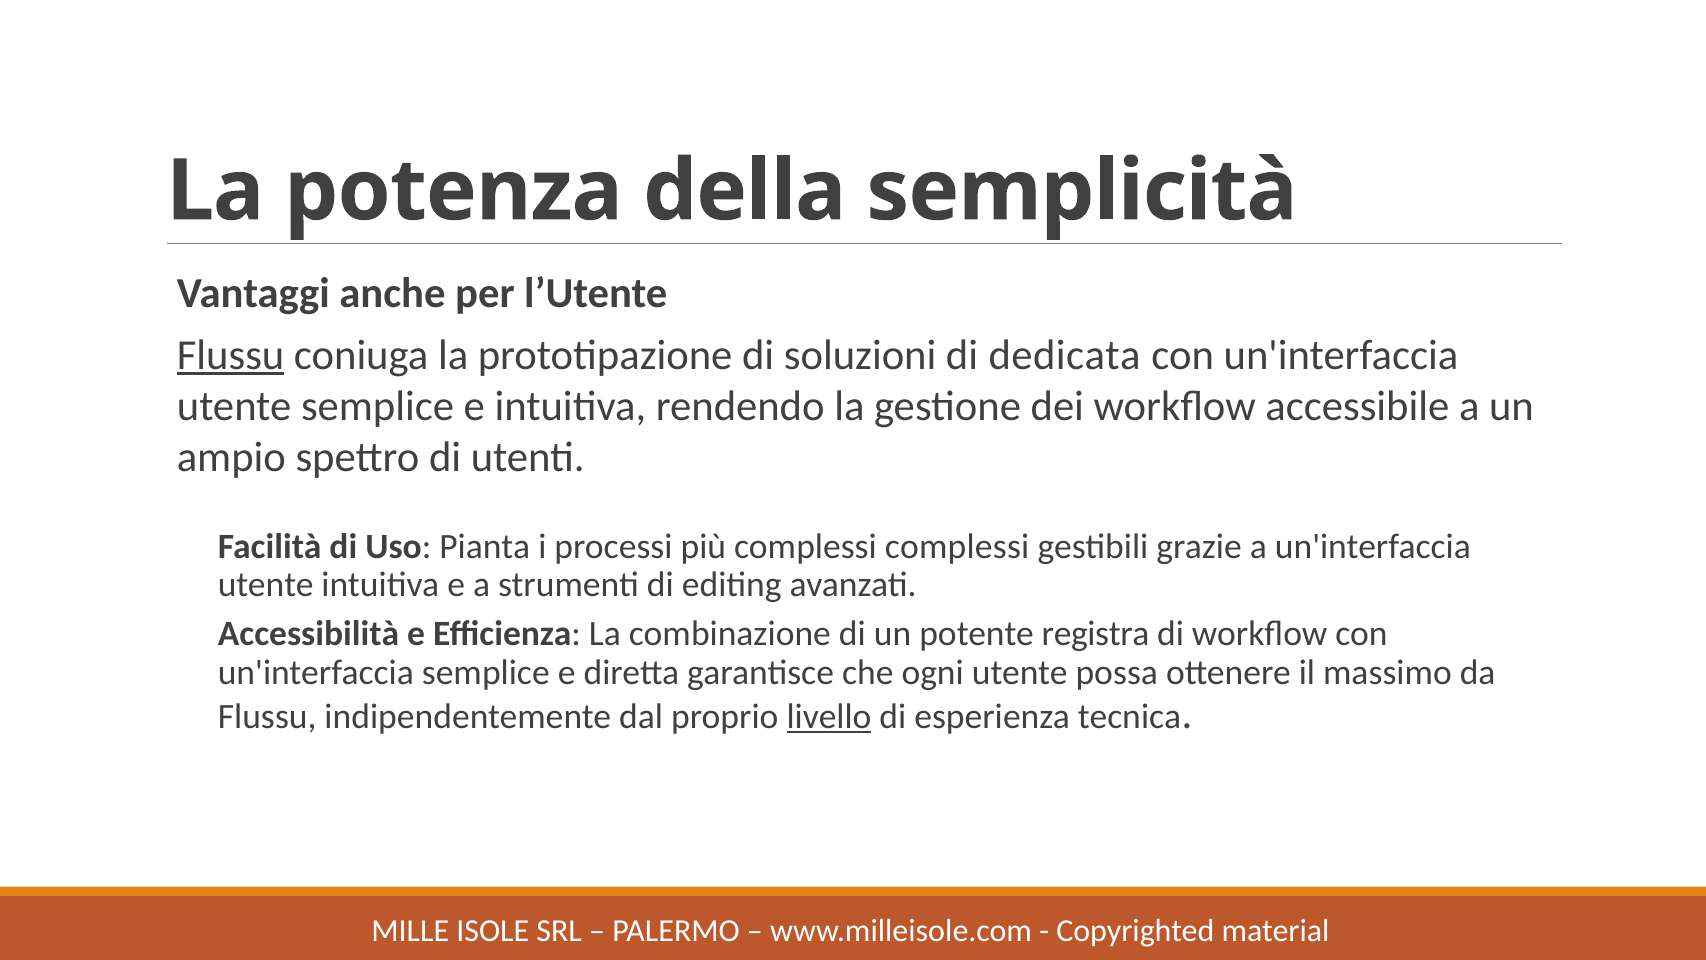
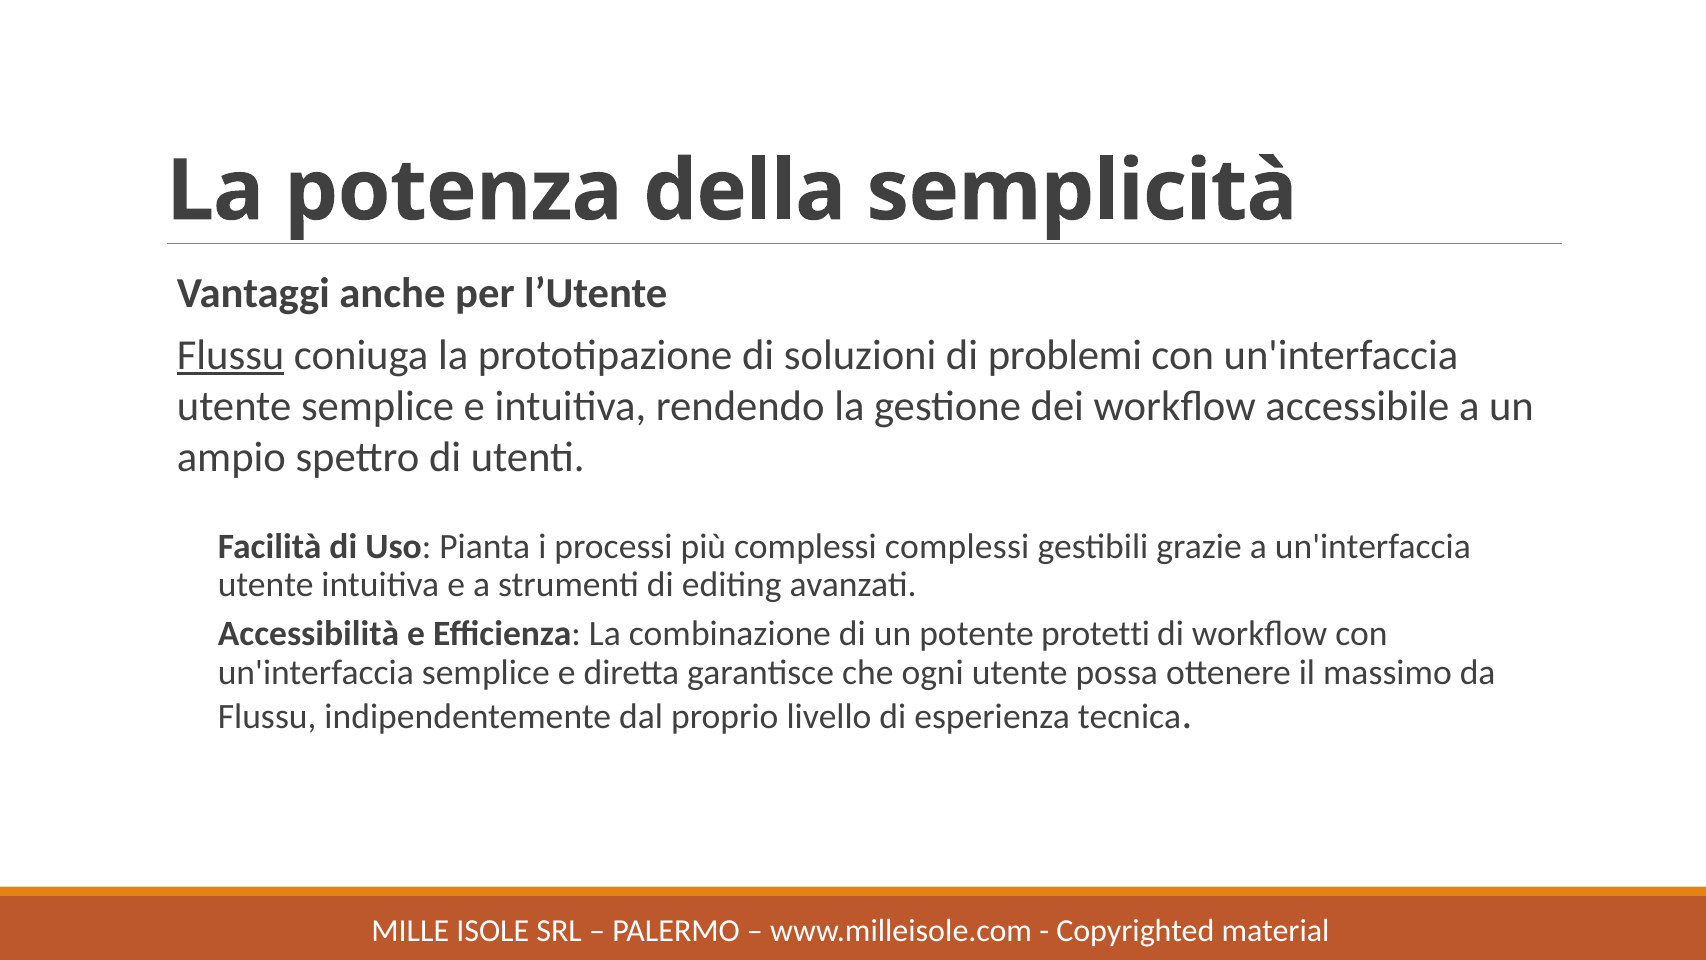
dedicata: dedicata -> problemi (1065, 355)
registra: registra -> protetti (1096, 634)
livello underline: present -> none (829, 717)
